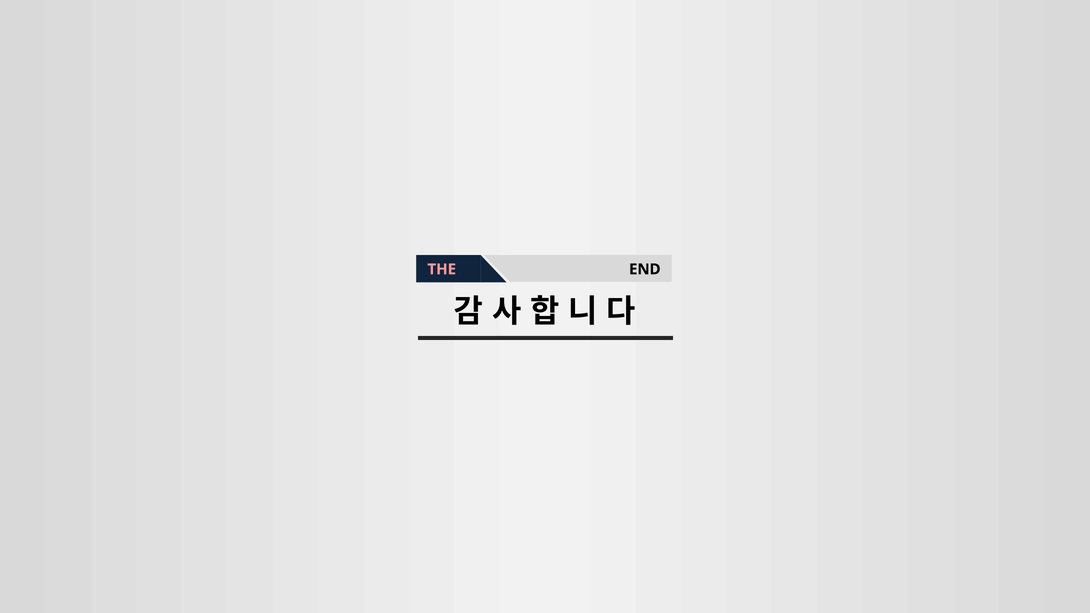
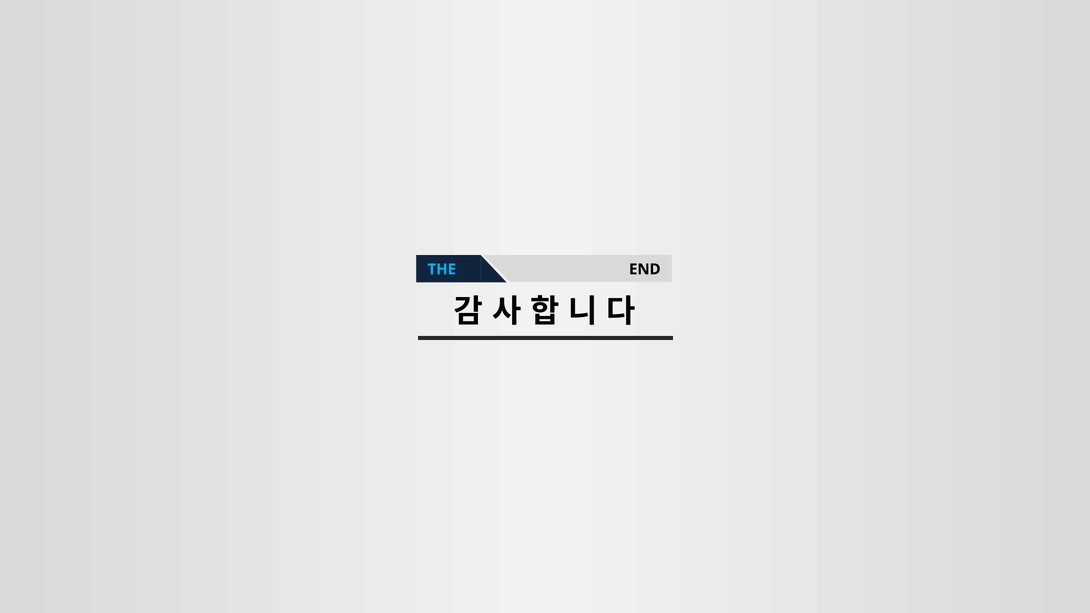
THE colour: pink -> light blue (442, 269)
